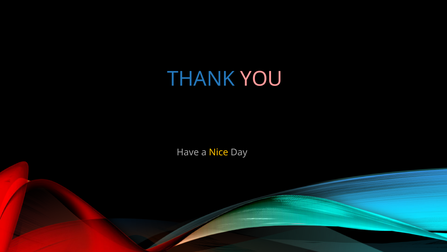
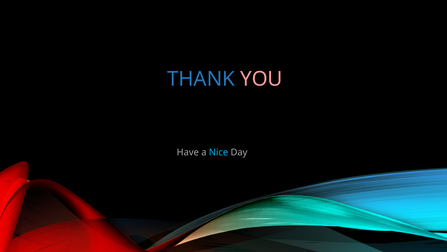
Nice colour: yellow -> light blue (219, 152)
